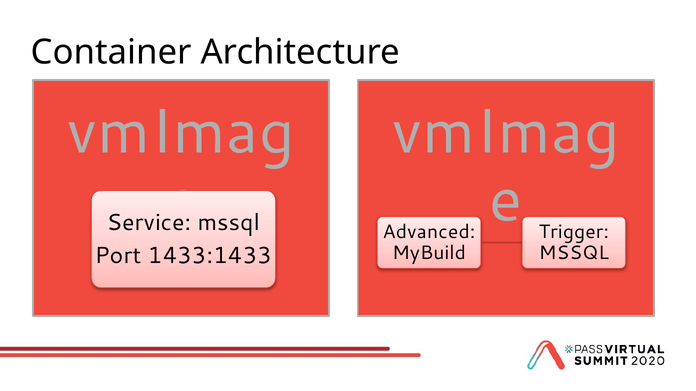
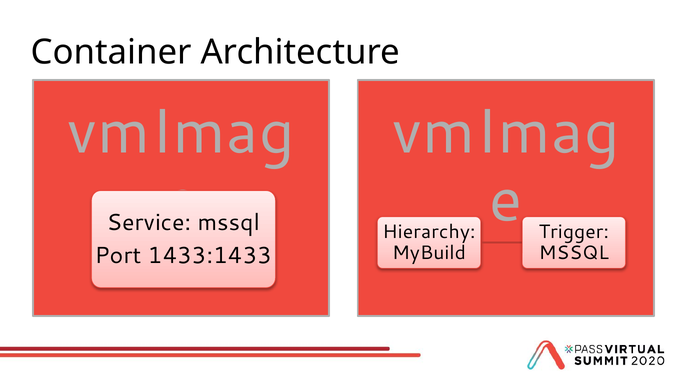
Advanced: Advanced -> Hierarchy (429, 232)
